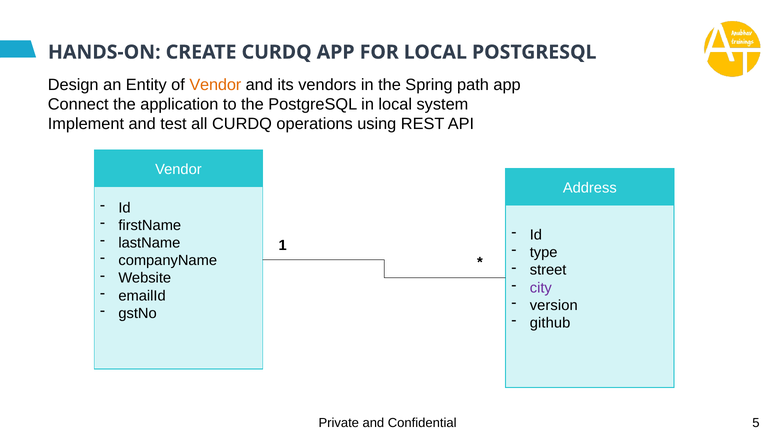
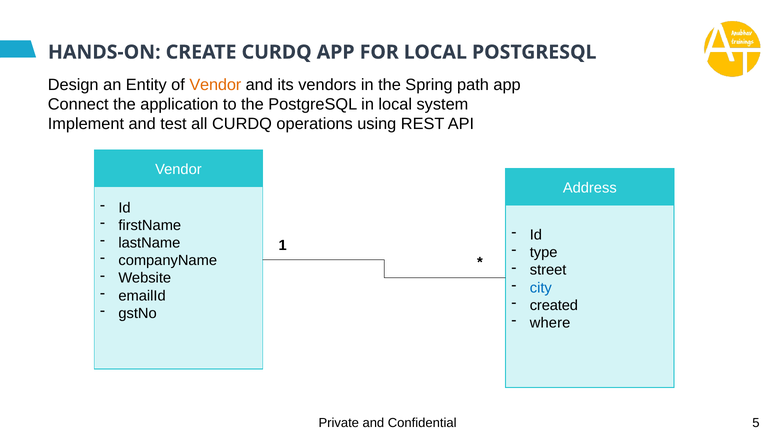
city colour: purple -> blue (541, 288)
version: version -> created (554, 306)
github: github -> where (550, 323)
